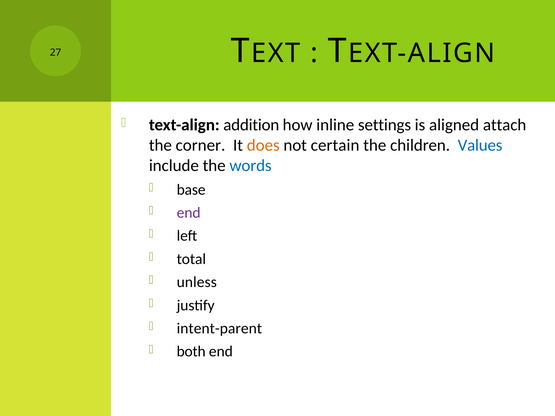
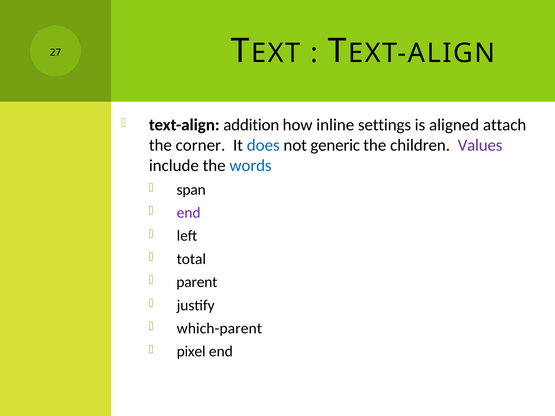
does colour: orange -> blue (263, 145)
certain: certain -> generic (335, 145)
Values colour: blue -> purple (480, 145)
base: base -> span (191, 190)
unless: unless -> parent (197, 282)
intent-parent: intent-parent -> which-parent (219, 329)
both: both -> pixel (191, 352)
